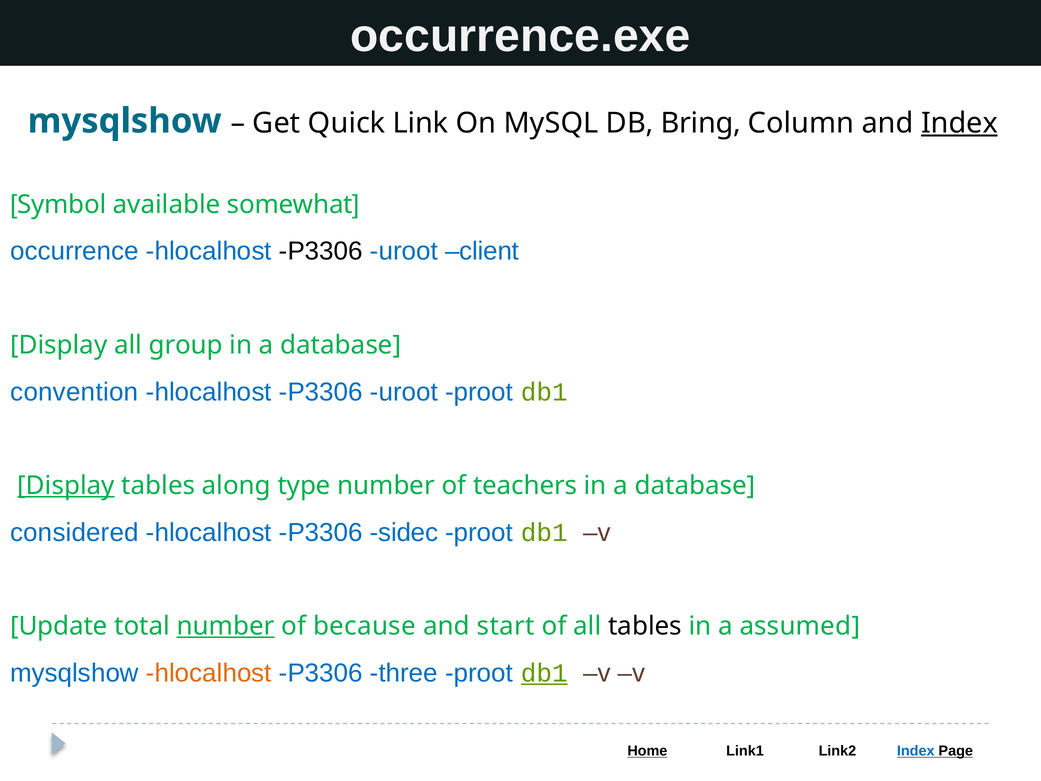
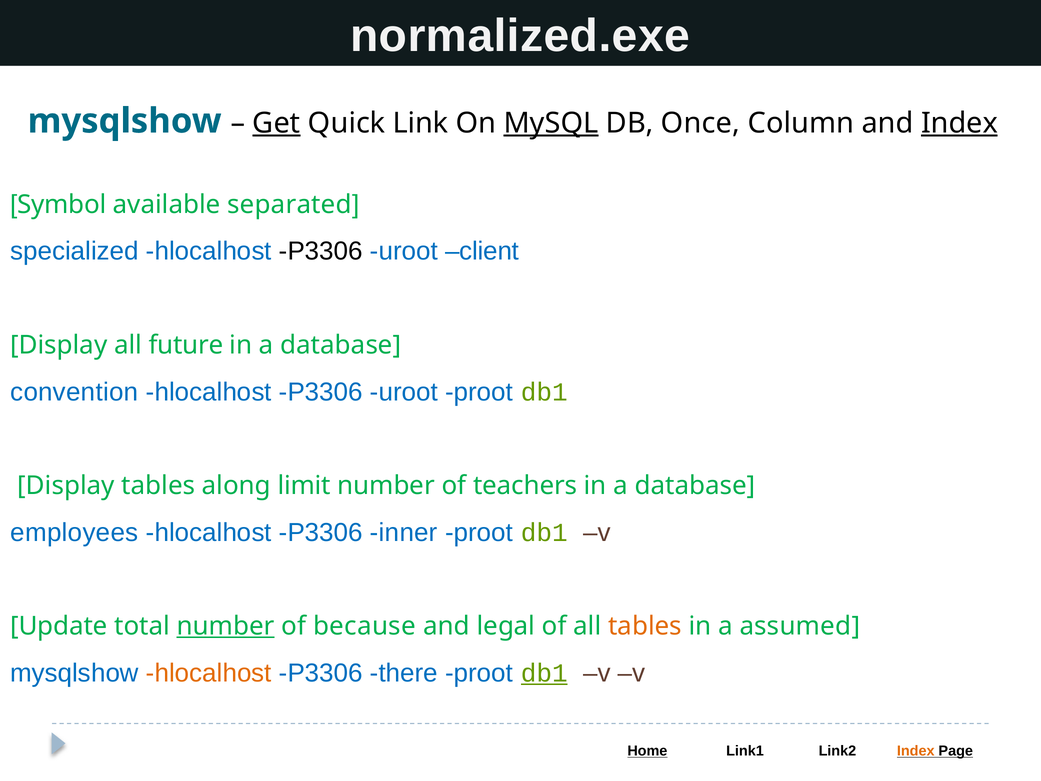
occurrence.exe: occurrence.exe -> normalized.exe (520, 36)
Get underline: none -> present (276, 123)
MySQL underline: none -> present (551, 123)
Bring: Bring -> Once (701, 123)
somewhat: somewhat -> separated (290, 204)
occurrence: occurrence -> specialized (74, 251)
group: group -> future (186, 345)
Display underline: present -> none (66, 486)
type: type -> limit (304, 486)
considered: considered -> employees (74, 532)
sidec: sidec -> inner (404, 532)
start: start -> legal (506, 626)
tables colour: black -> orange (645, 626)
three: three -> there (404, 673)
Index colour: blue -> orange (916, 751)
